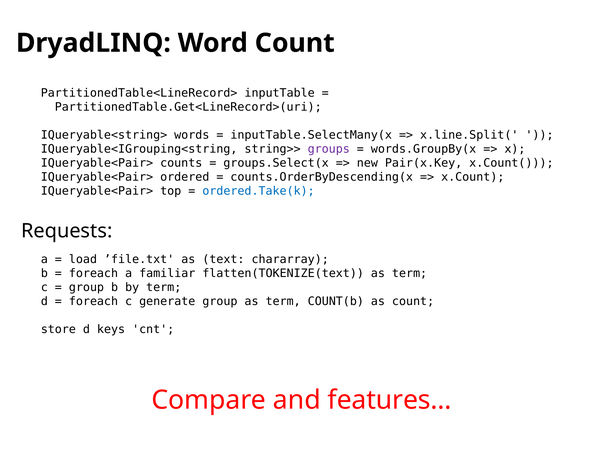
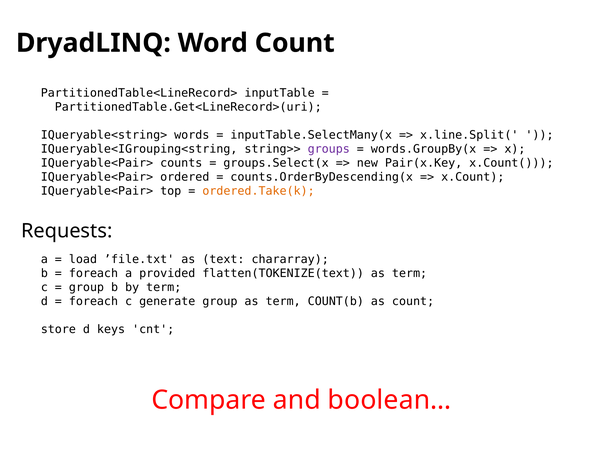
ordered.Take(k colour: blue -> orange (259, 191)
familiar: familiar -> provided (167, 273)
features…: features… -> boolean… (390, 400)
